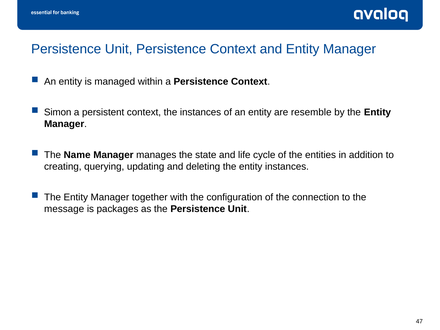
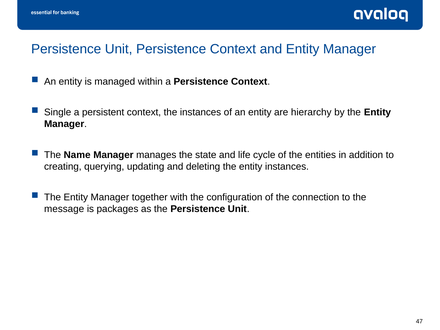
Simon: Simon -> Single (58, 112)
resemble: resemble -> hierarchy (311, 112)
